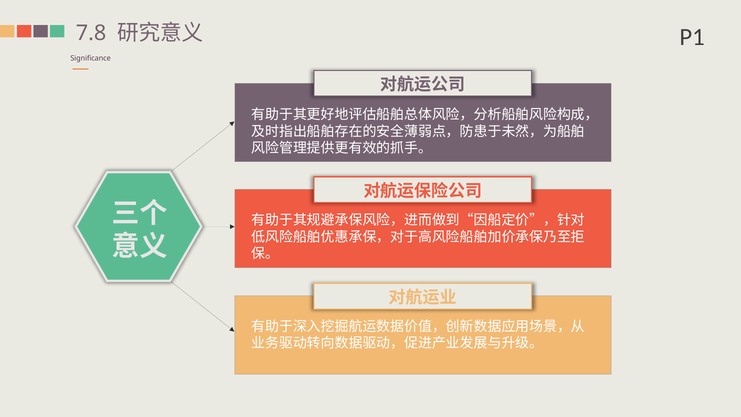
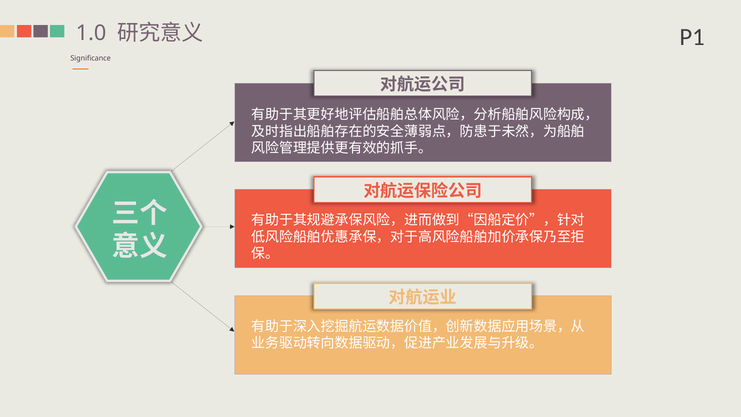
7.8: 7.8 -> 1.0 (91, 33)
